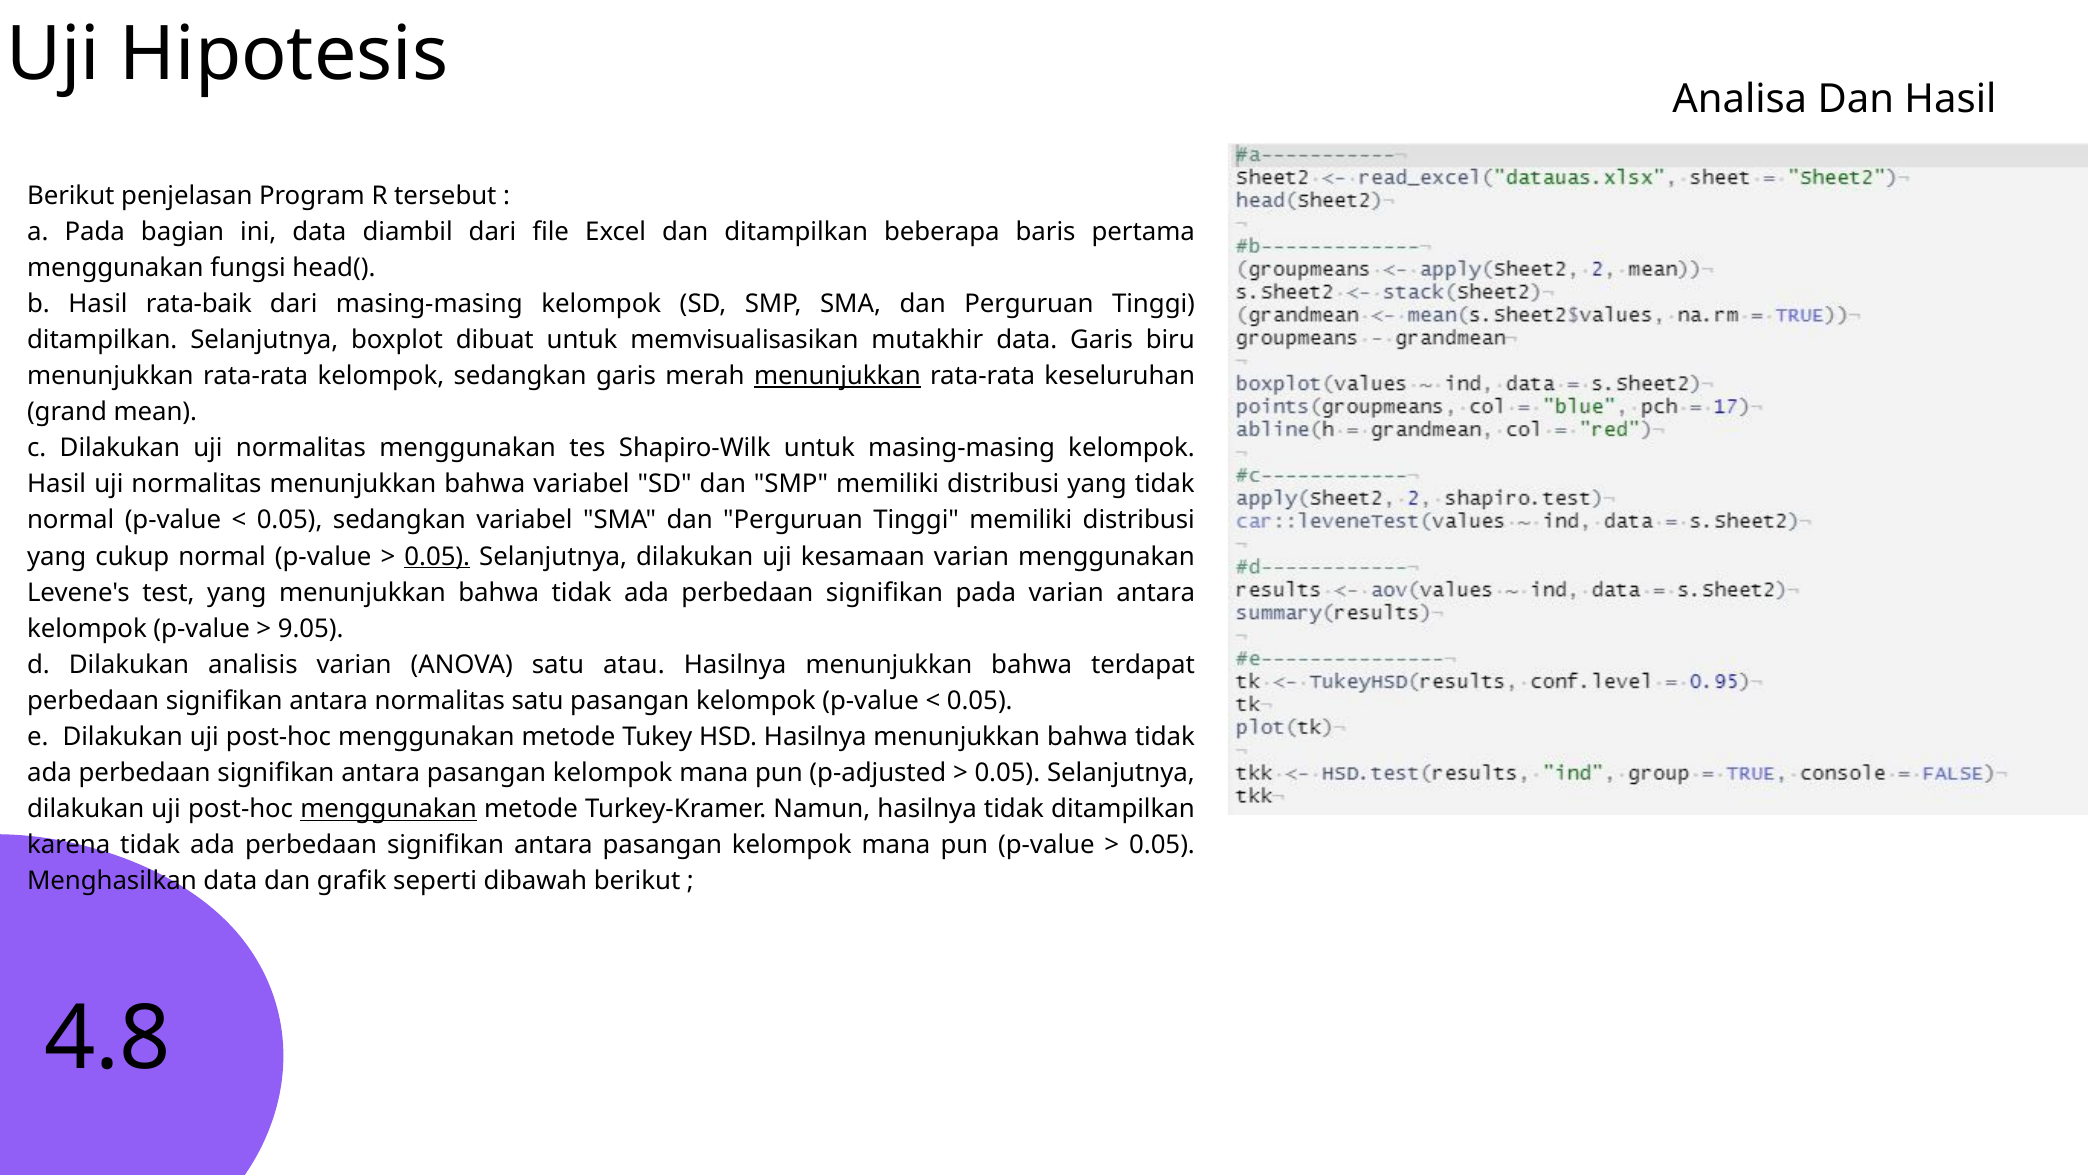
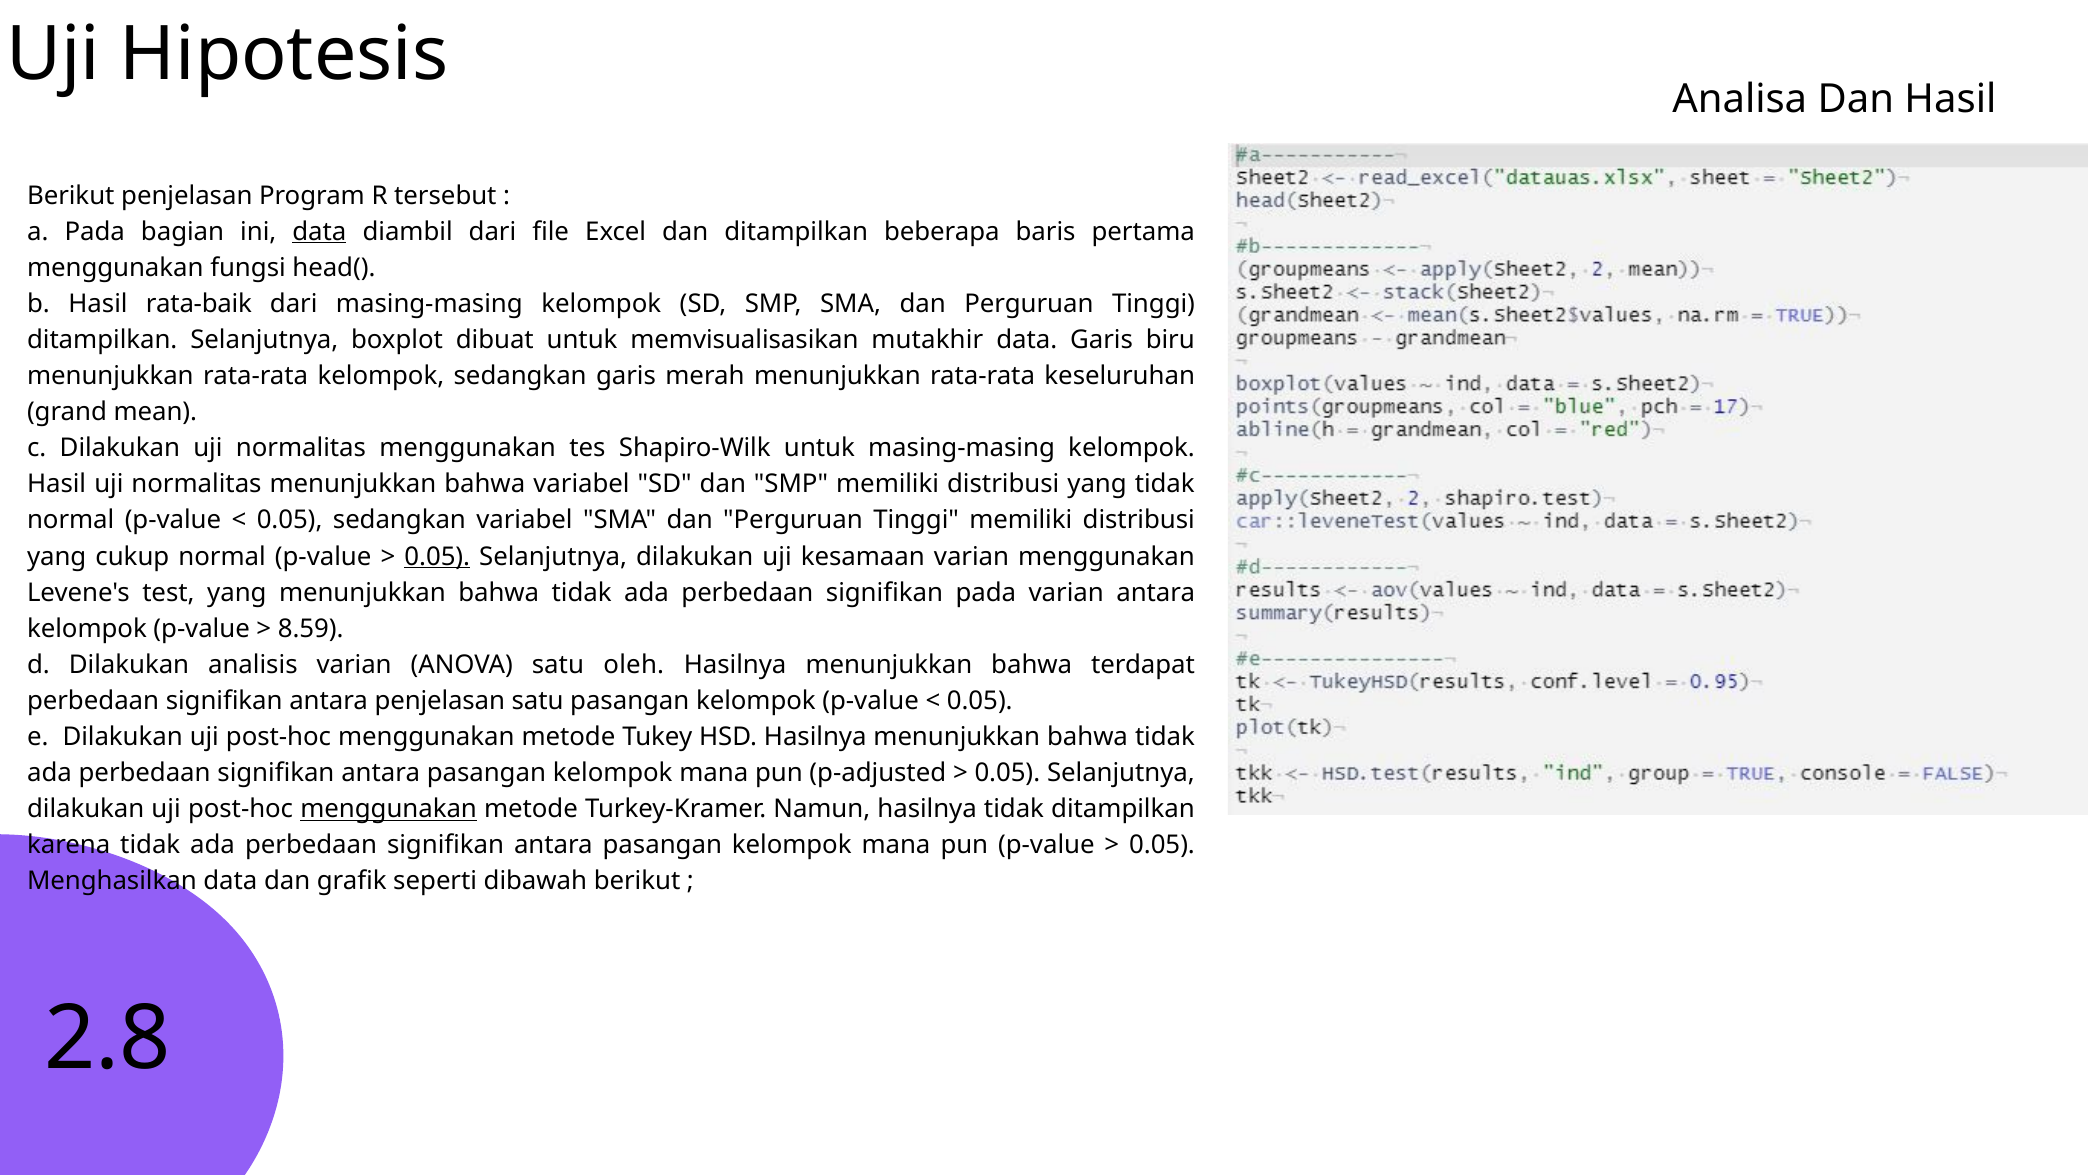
data underline: none -> present (319, 232)
menunjukkan underline: present -> none (837, 376)
9.05: 9.05 -> 8.59 (311, 628)
atau: atau -> oleh (634, 665)
antara normalitas: normalitas -> penjelasan (440, 701)
4.8: 4.8 -> 2.8 (108, 1039)
